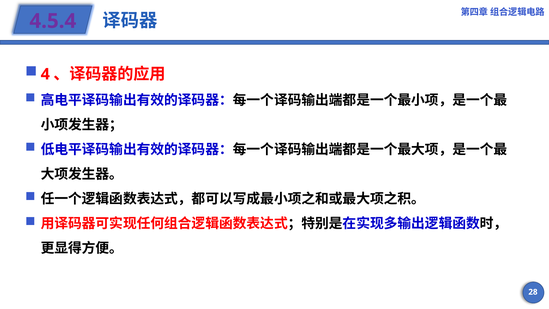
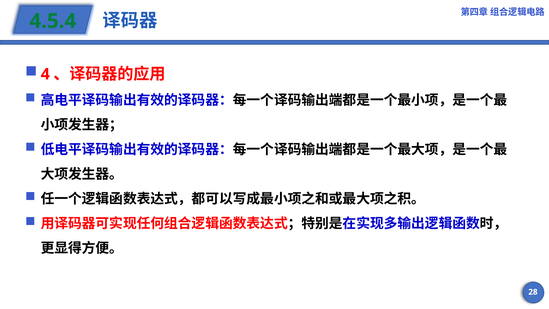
4.5.4 colour: purple -> green (53, 21)
